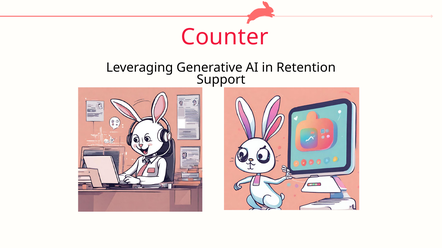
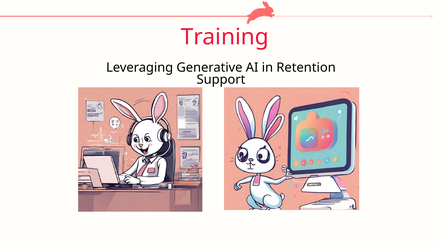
Counter: Counter -> Training (225, 37)
